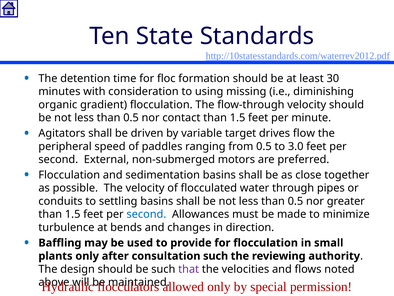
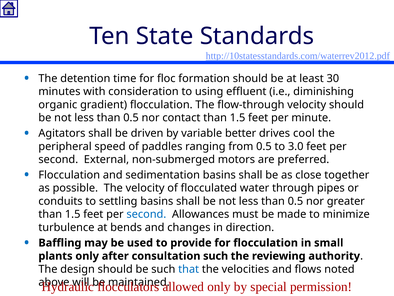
missing: missing -> effluent (246, 91)
target: target -> better (241, 133)
flow: flow -> cool (304, 133)
that colour: purple -> blue (189, 269)
